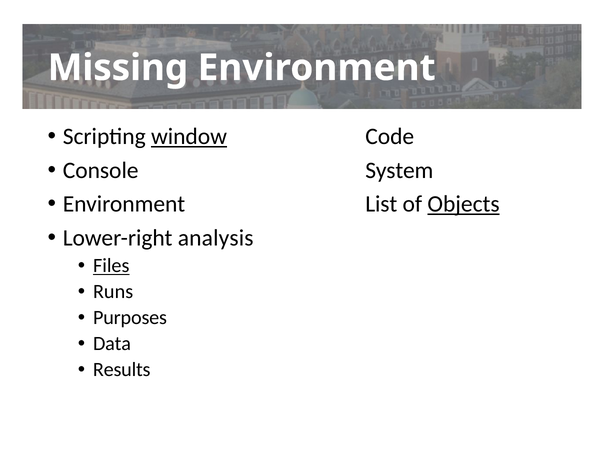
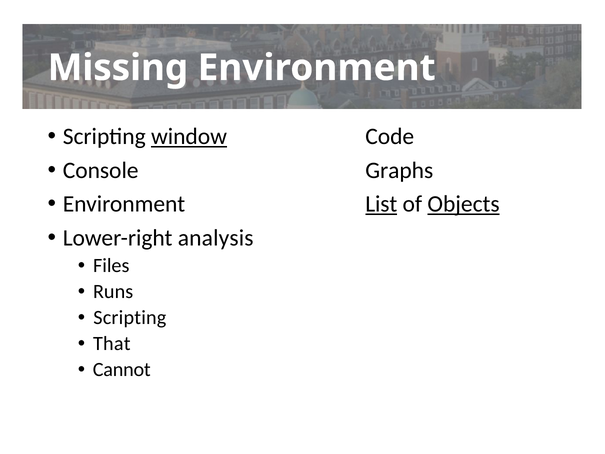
System: System -> Graphs (399, 170)
List underline: none -> present (381, 204)
Files underline: present -> none (111, 266)
Purposes: Purposes -> Scripting (130, 318)
Data: Data -> That (112, 344)
Results: Results -> Cannot (122, 370)
